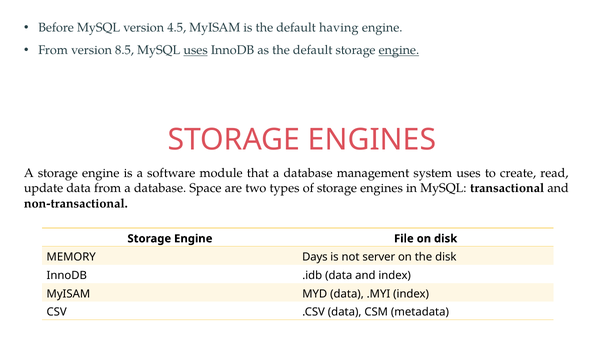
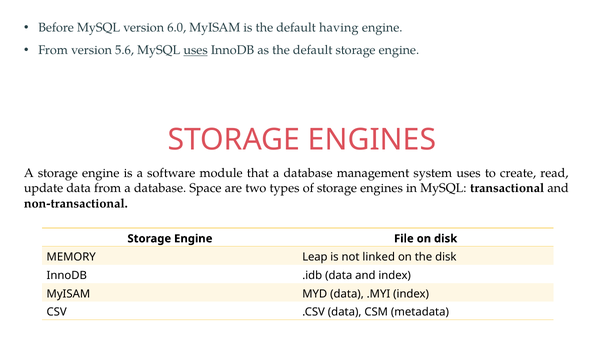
4.5: 4.5 -> 6.0 (177, 28)
8.5: 8.5 -> 5.6 (125, 50)
engine underline: present -> none (399, 50)
Days: Days -> Leap (315, 257)
server: server -> linked (379, 257)
